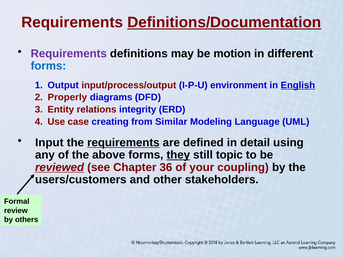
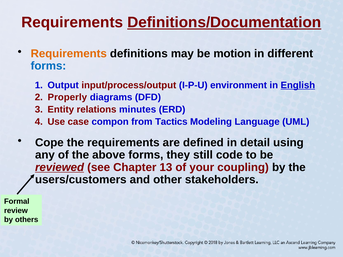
Requirements colour: purple -> orange (69, 54)
integrity: integrity -> minutes (138, 110)
creating: creating -> compon (110, 122)
Similar: Similar -> Tactics (171, 122)
Input: Input -> Cope (49, 143)
requirements underline: present -> none (123, 143)
they underline: present -> none (178, 155)
topic: topic -> code (229, 155)
36: 36 -> 13 (166, 167)
